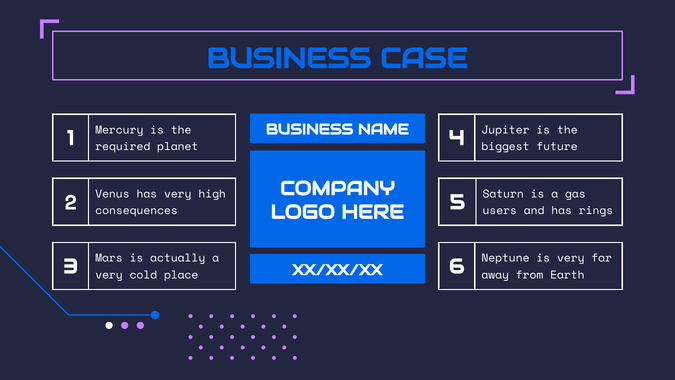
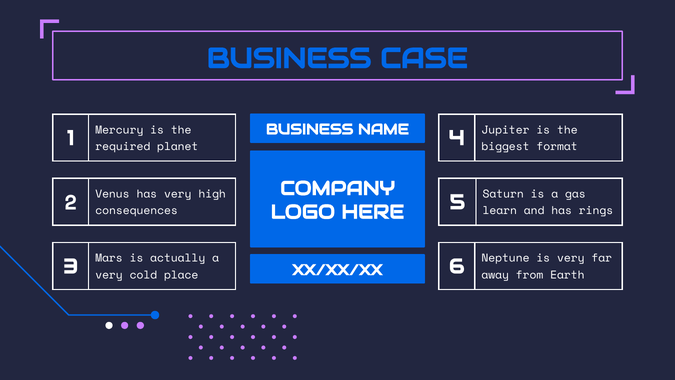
future: future -> format (557, 146)
users: users -> learn (500, 210)
